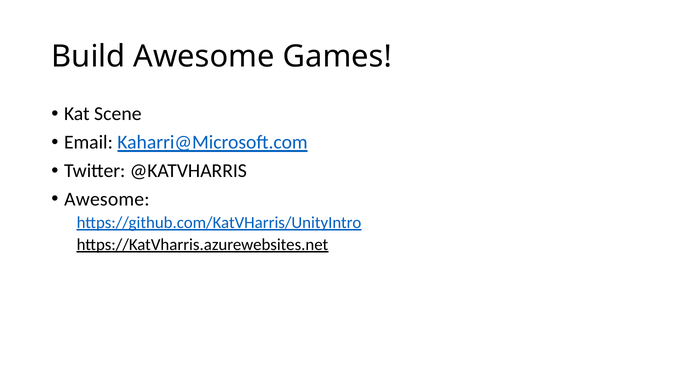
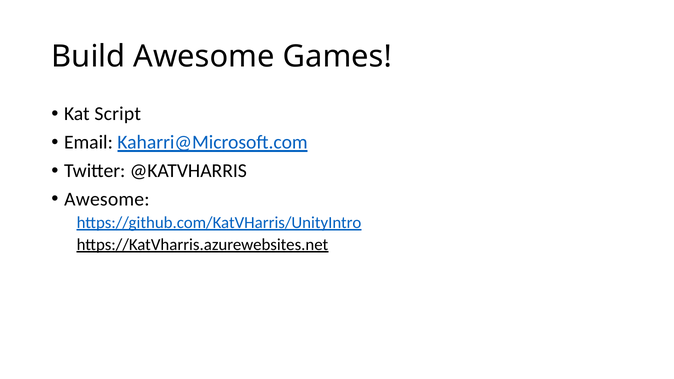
Scene: Scene -> Script (118, 114)
